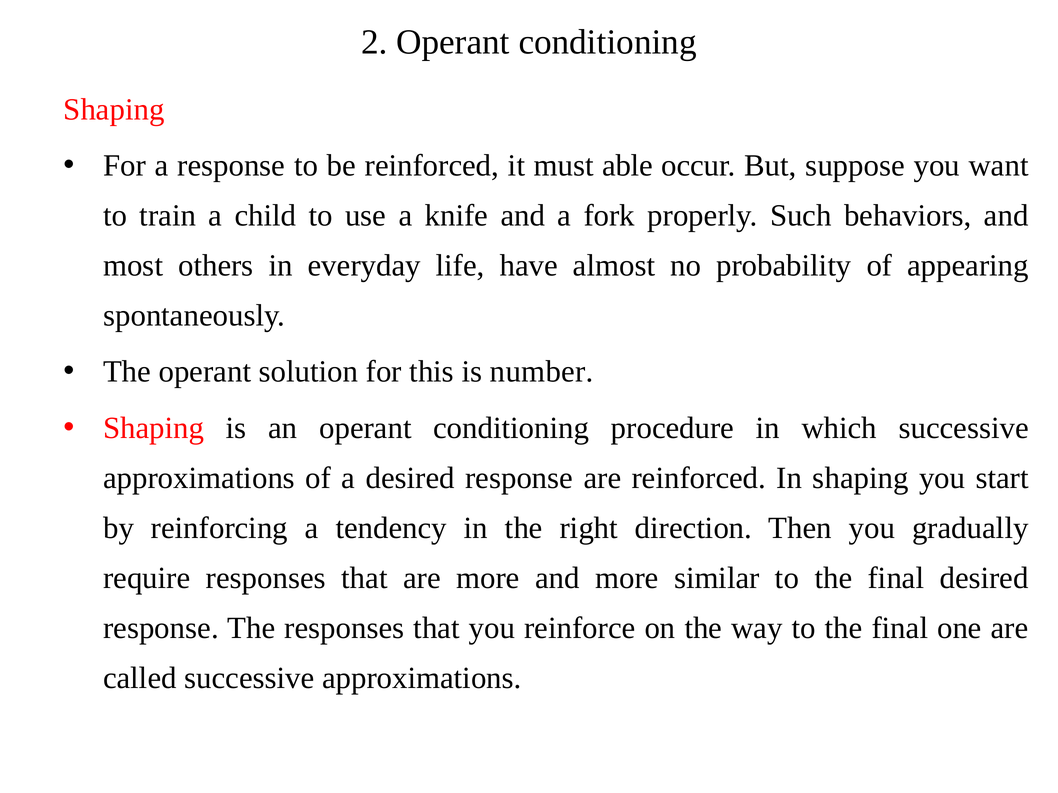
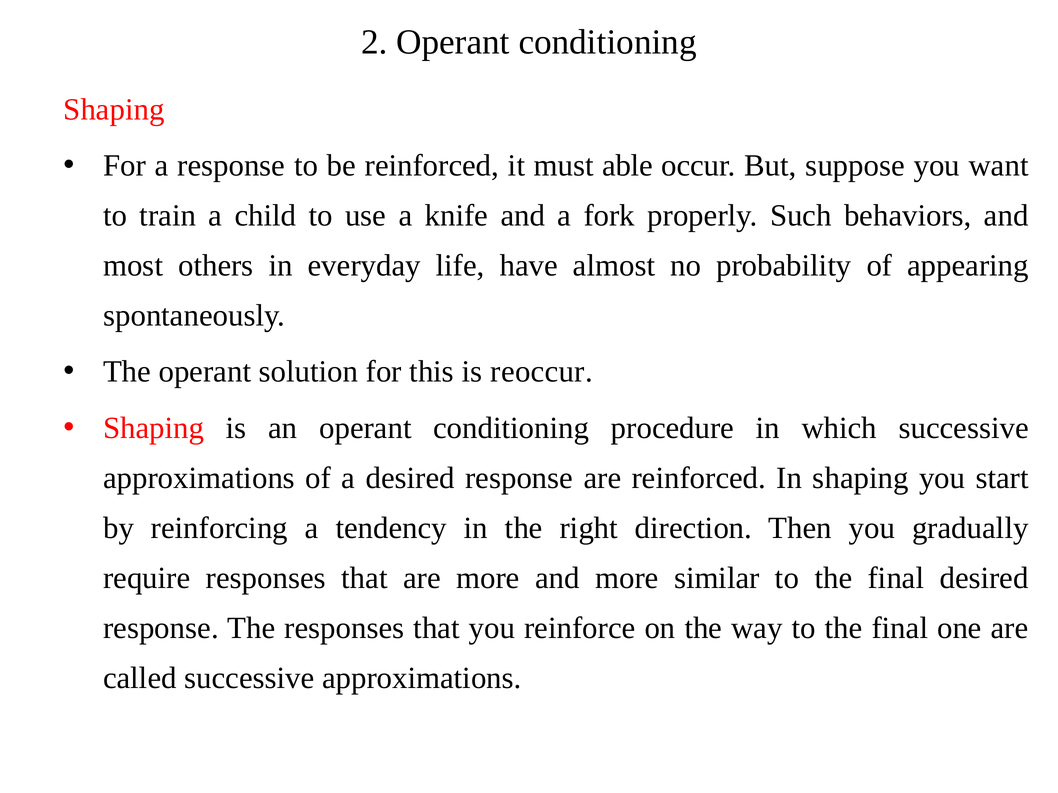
number: number -> reoccur (542, 372)
